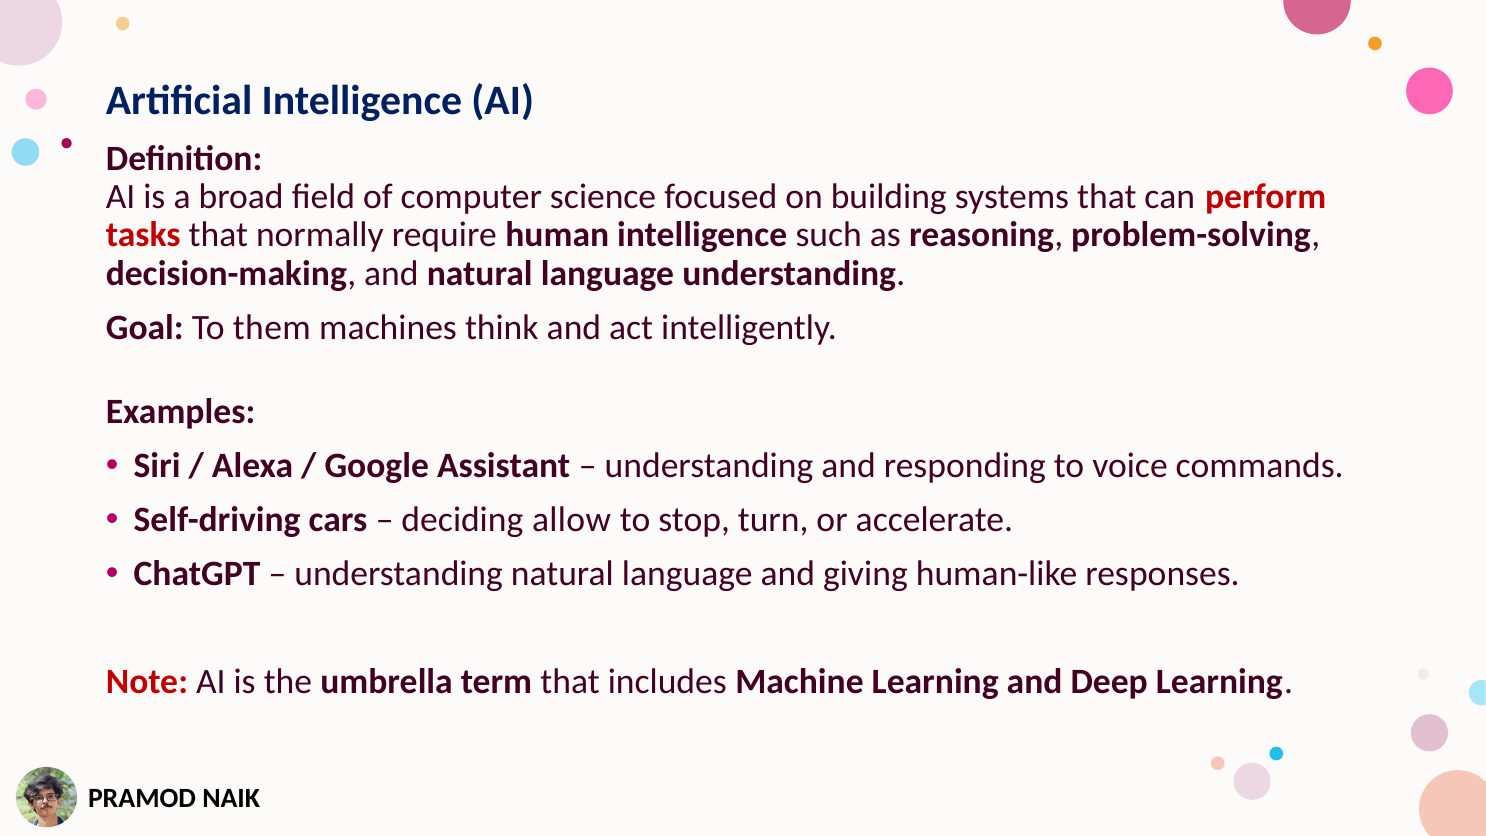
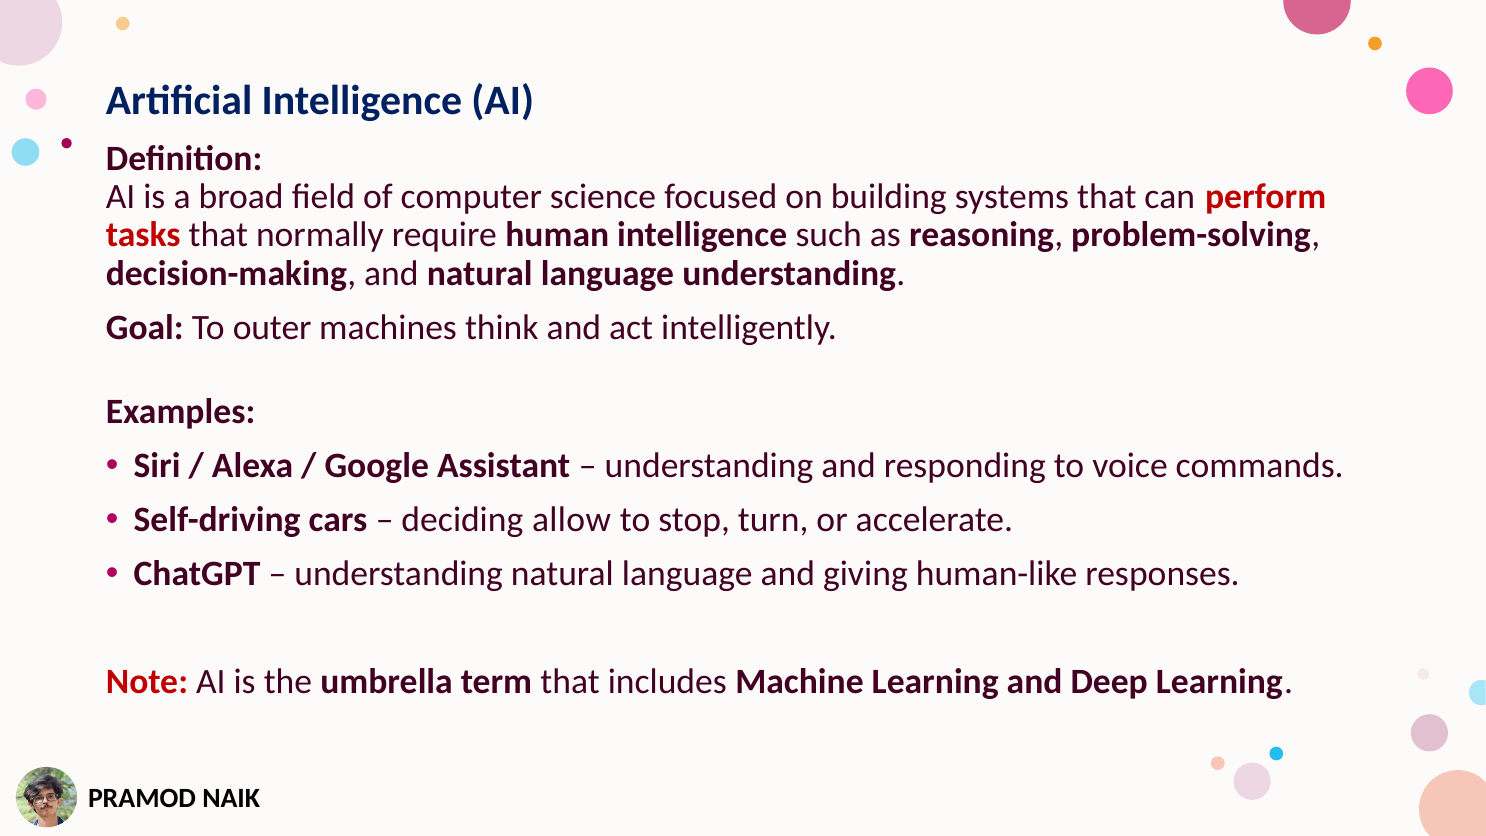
them: them -> outer (272, 327)
